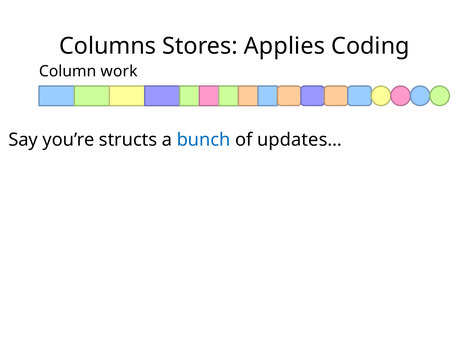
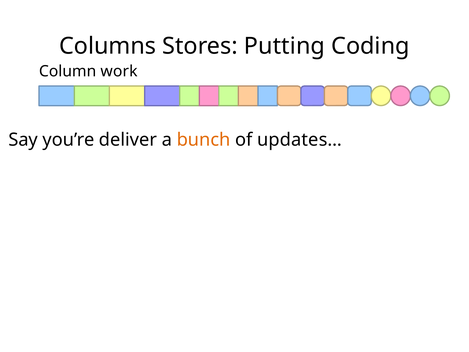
Applies: Applies -> Putting (284, 46)
structs: structs -> deliver (128, 140)
bunch colour: blue -> orange (204, 140)
